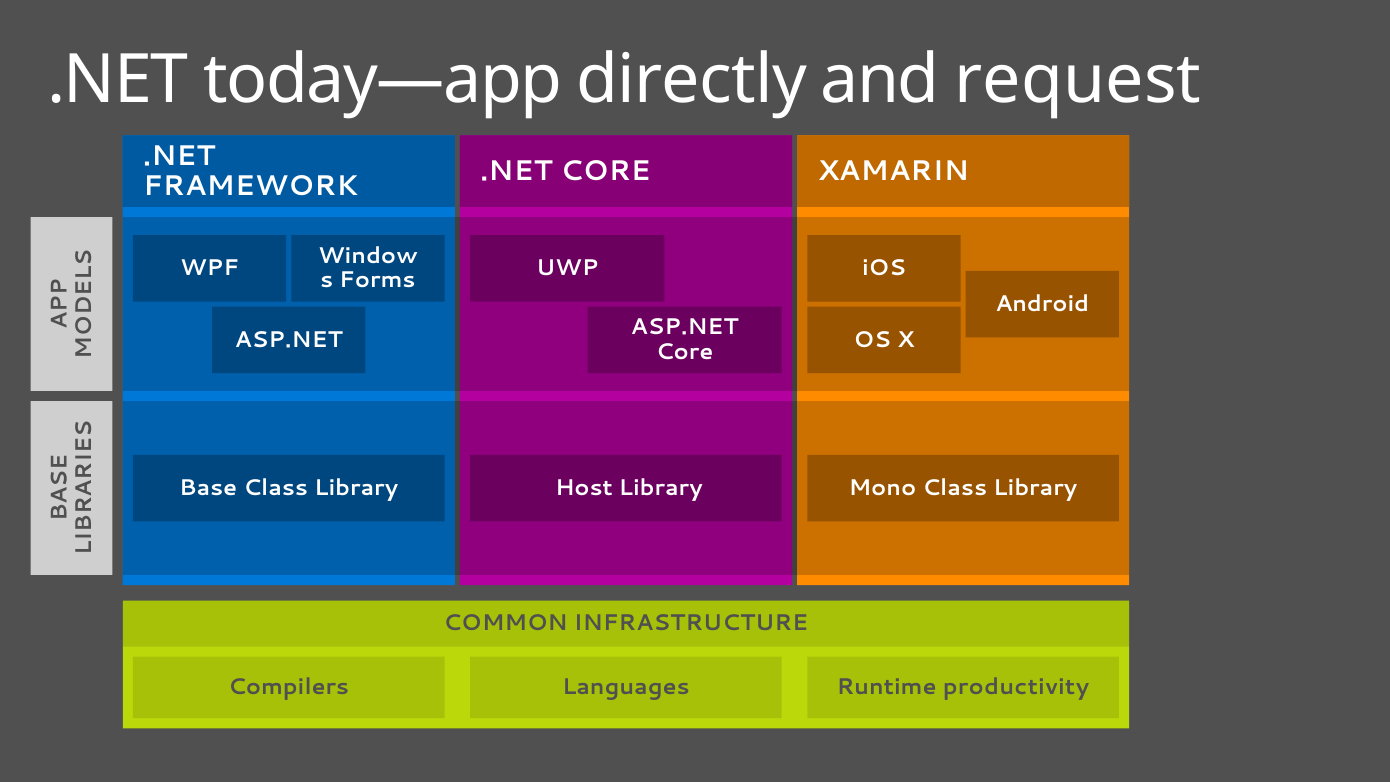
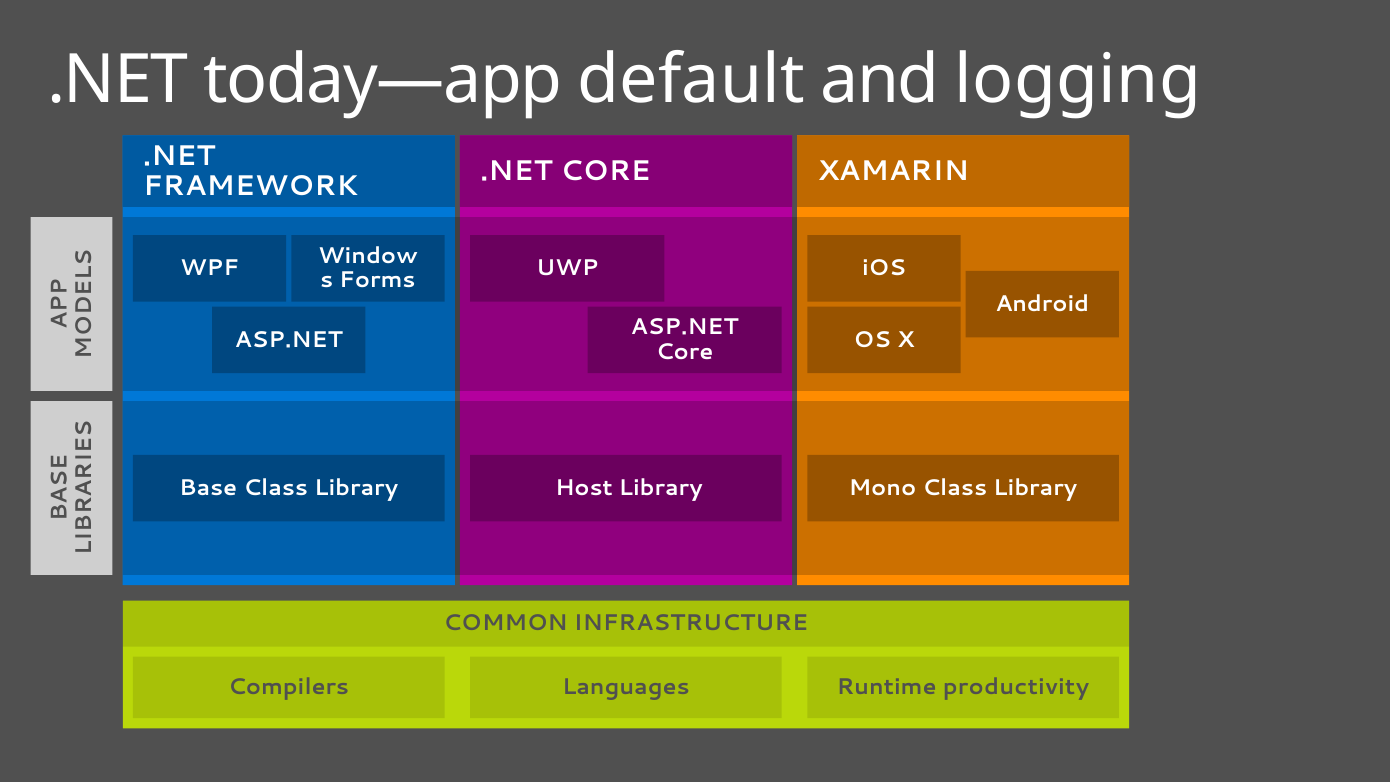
directly: directly -> default (691, 80)
request: request -> logging (1078, 80)
